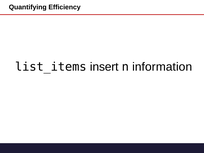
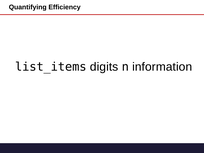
insert: insert -> digits (104, 67)
